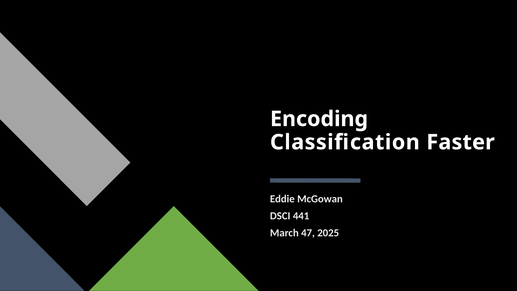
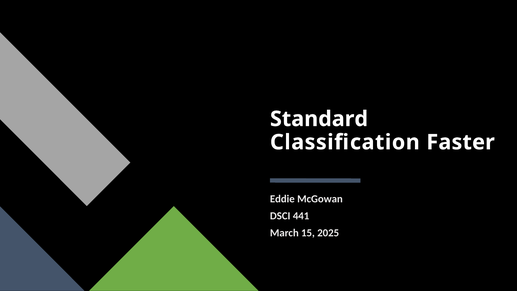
Encoding: Encoding -> Standard (319, 119)
47: 47 -> 15 (308, 233)
